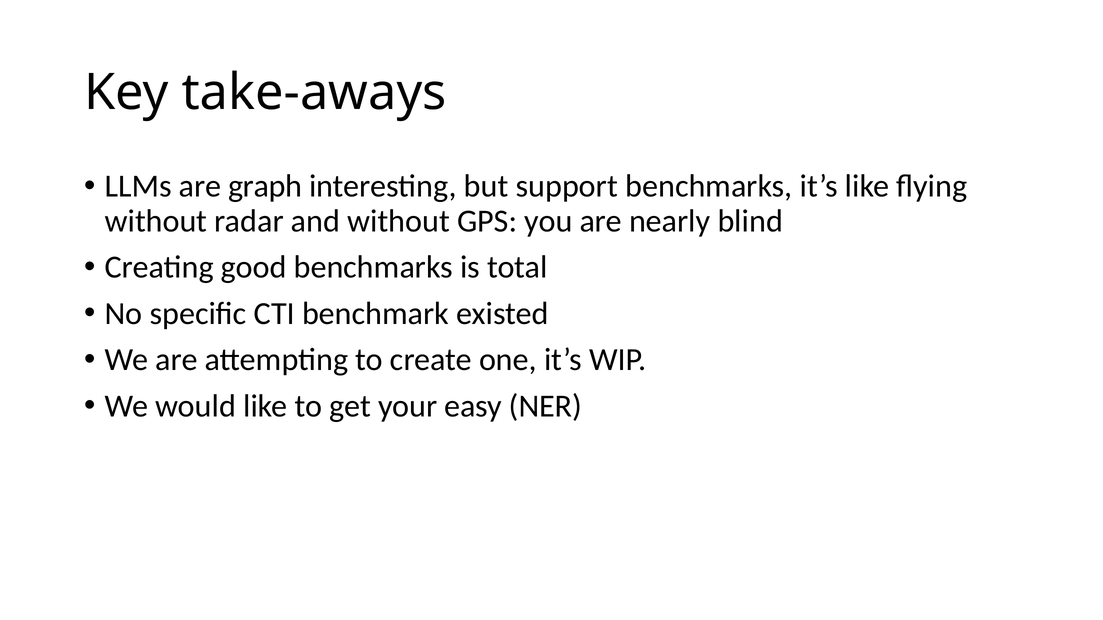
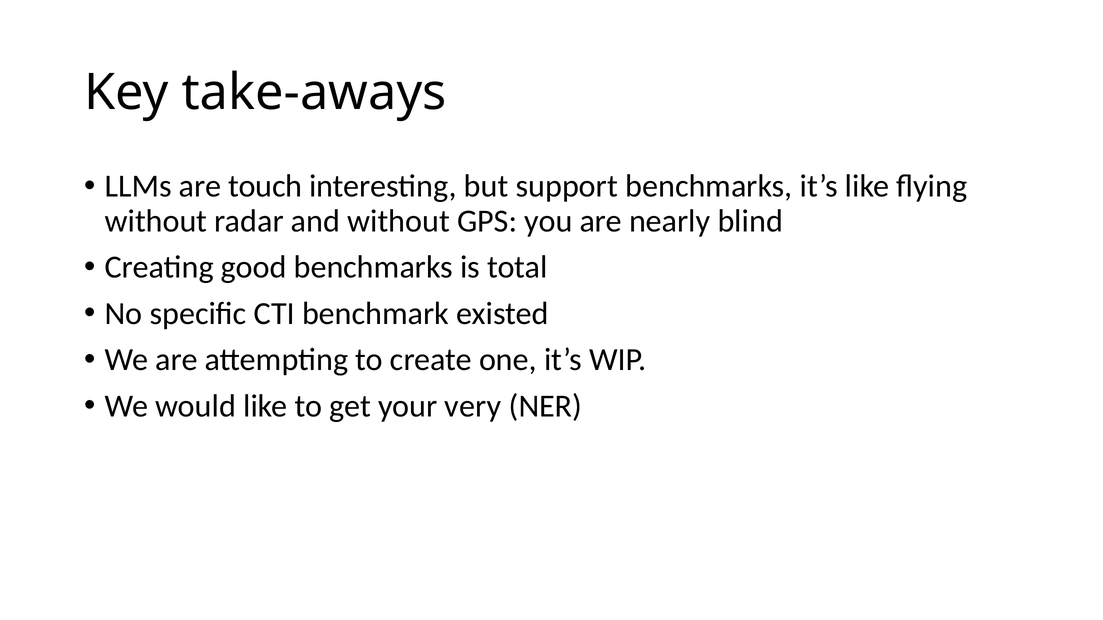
graph: graph -> touch (265, 186)
easy: easy -> very (473, 406)
